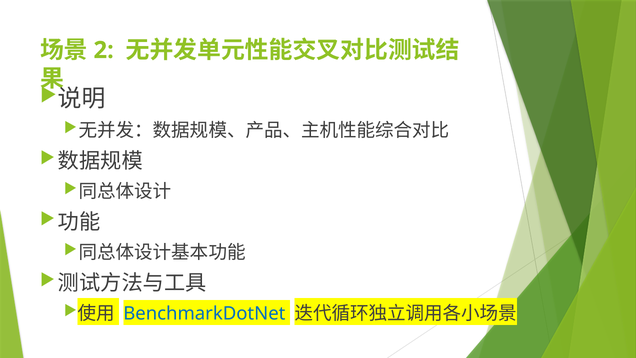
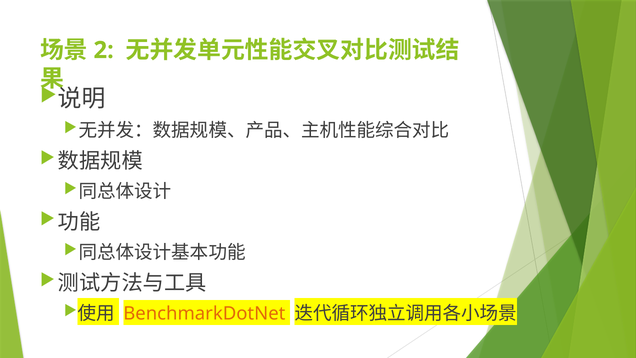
BenchmarkDotNet colour: blue -> orange (204, 313)
